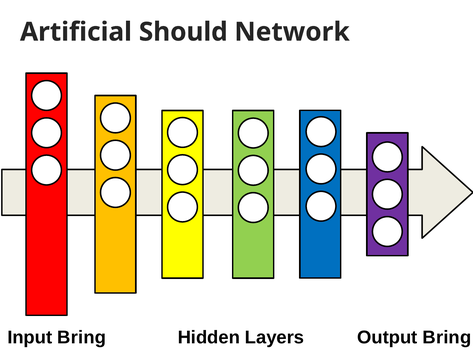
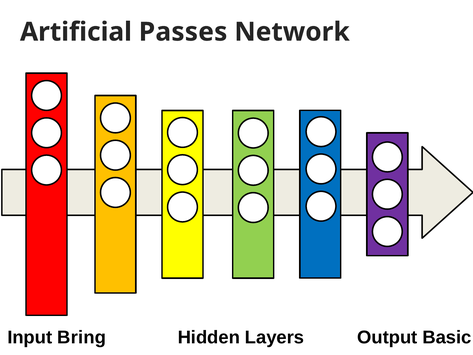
Should: Should -> Passes (183, 32)
Output Bring: Bring -> Basic (447, 337)
